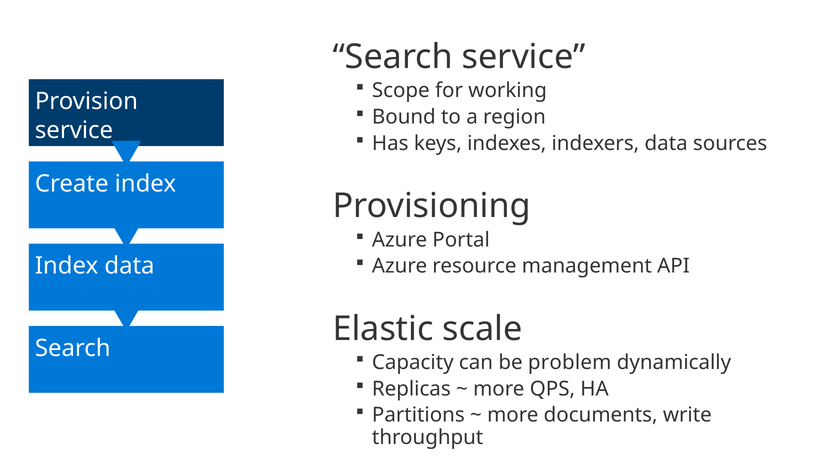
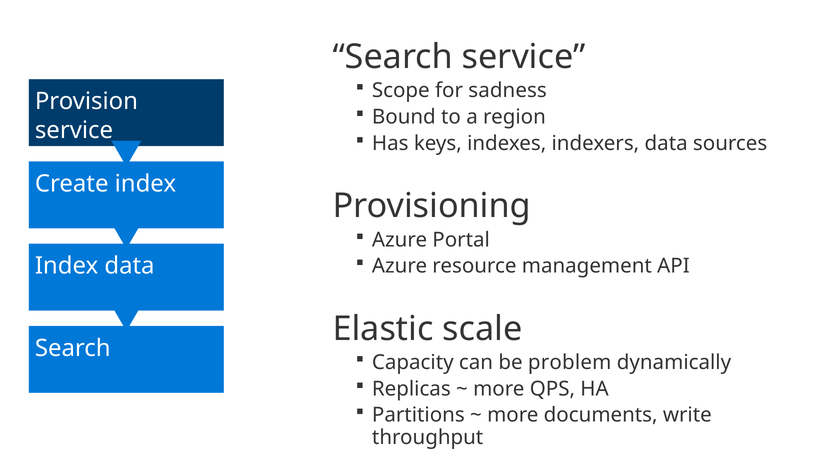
working: working -> sadness (508, 90)
